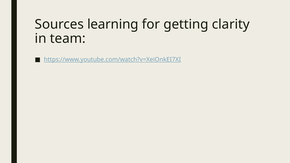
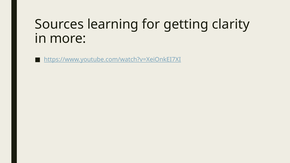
team: team -> more (68, 39)
